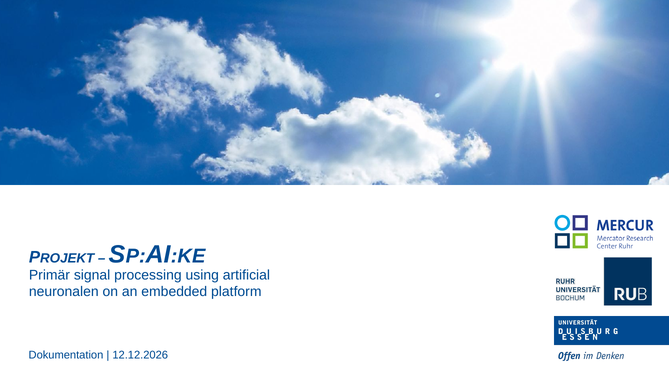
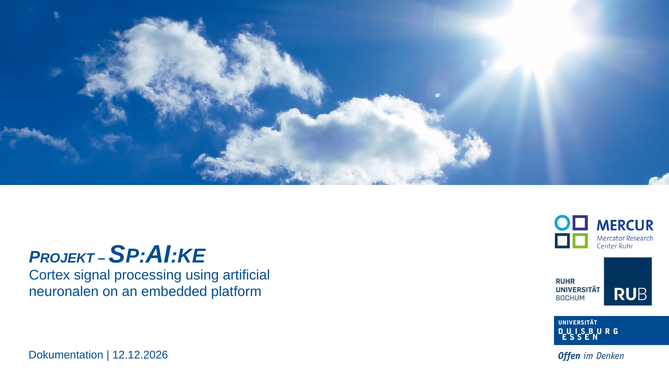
Primär: Primär -> Cortex (49, 275)
